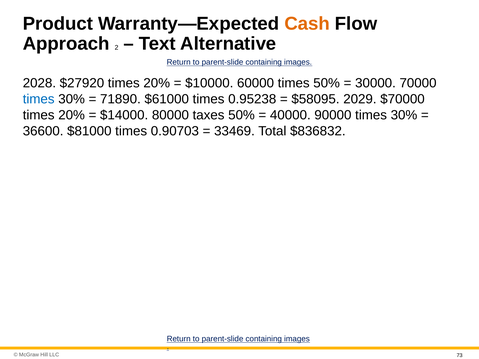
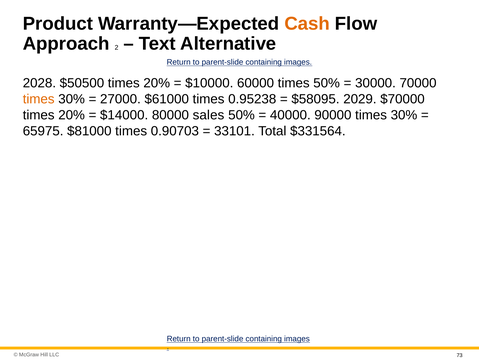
$27920: $27920 -> $50500 (82, 83)
times colour: blue -> orange (39, 99)
71890: 71890 -> 27000 (120, 99)
taxes: taxes -> sales (208, 115)
36600: 36600 -> 65975 (43, 131)
33469: 33469 -> 33101 (234, 131)
$836832: $836832 -> $331564 (318, 131)
